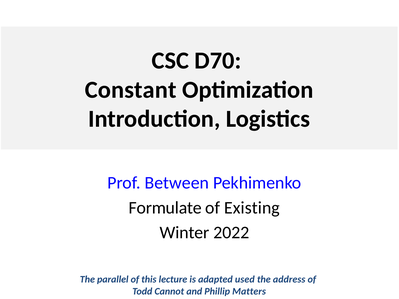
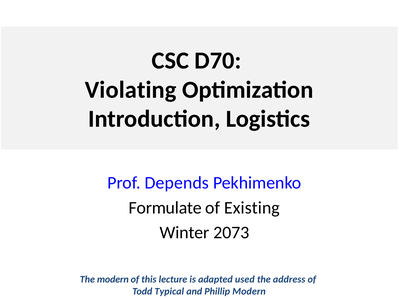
Constant: Constant -> Violating (131, 90)
Between: Between -> Depends (177, 183)
2022: 2022 -> 2073 (231, 233)
The parallel: parallel -> modern (113, 280)
Cannot: Cannot -> Typical (169, 292)
Phillip Matters: Matters -> Modern (249, 292)
